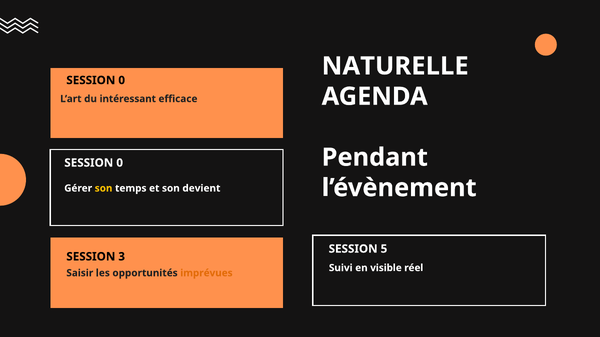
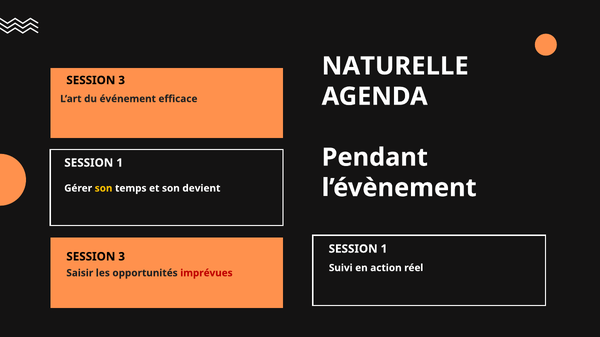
0: 0 -> 3 (122, 80)
intéressant: intéressant -> événement (128, 99)
0: 0 -> 1 (120, 163)
5: 5 -> 1 (384, 249)
visible: visible -> action (386, 268)
imprévues colour: orange -> red (206, 273)
